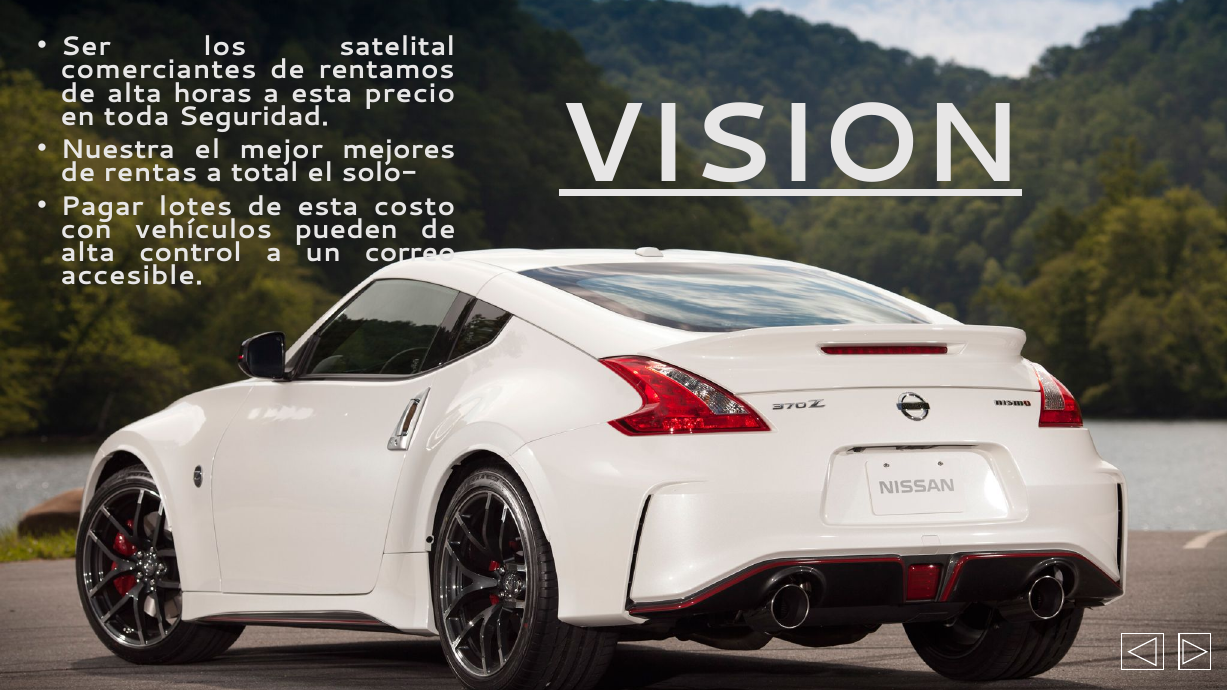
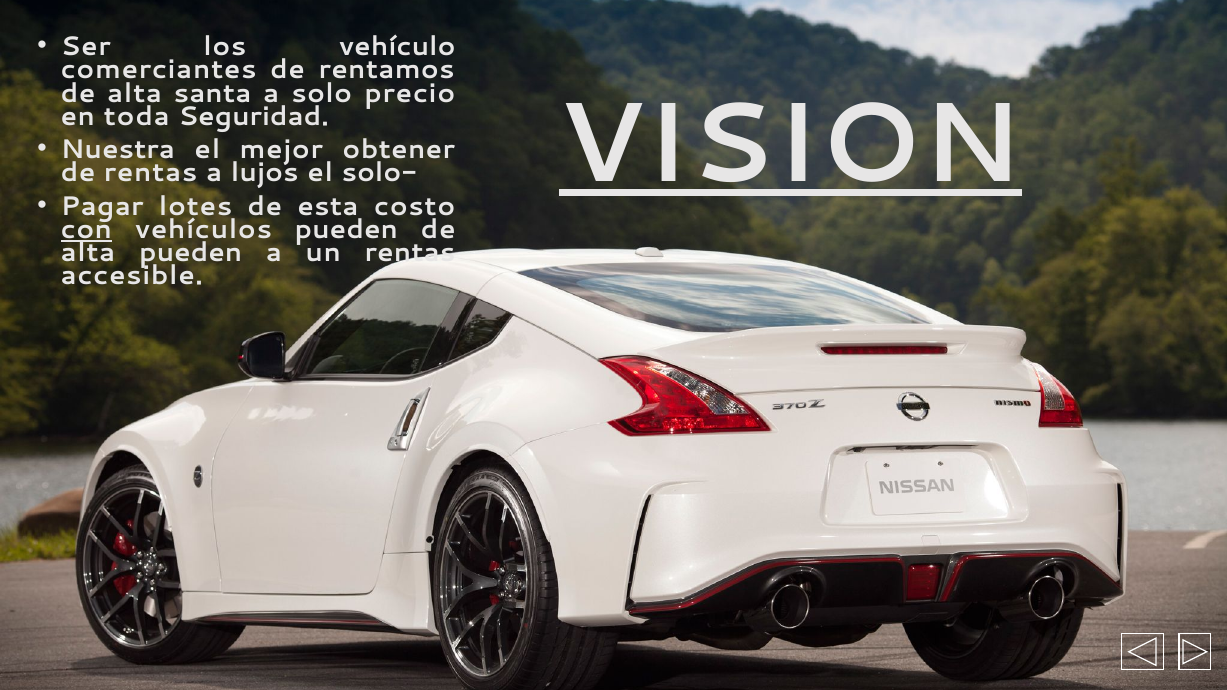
satelital: satelital -> vehículo (397, 47)
horas: horas -> santa (213, 93)
a esta: esta -> solo (322, 93)
mejores: mejores -> obtener (399, 150)
total: total -> lujos (265, 173)
con underline: none -> present (86, 230)
alta control: control -> pueden (191, 253)
un correo: correo -> rentas (410, 253)
